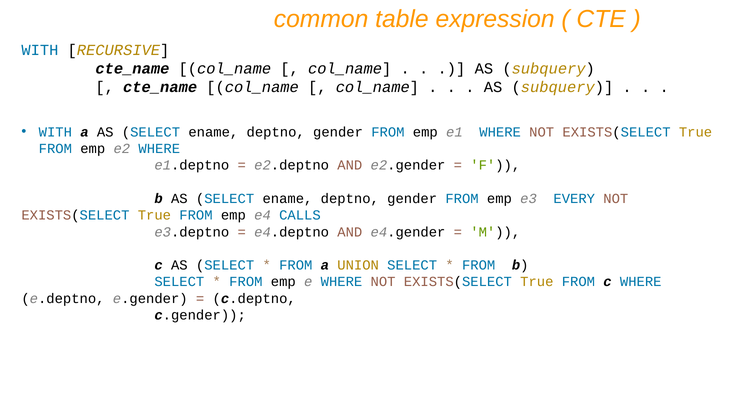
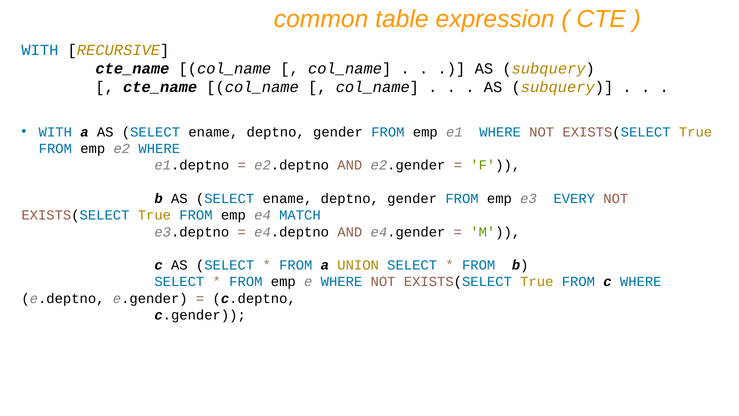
CALLS: CALLS -> MATCH (300, 215)
